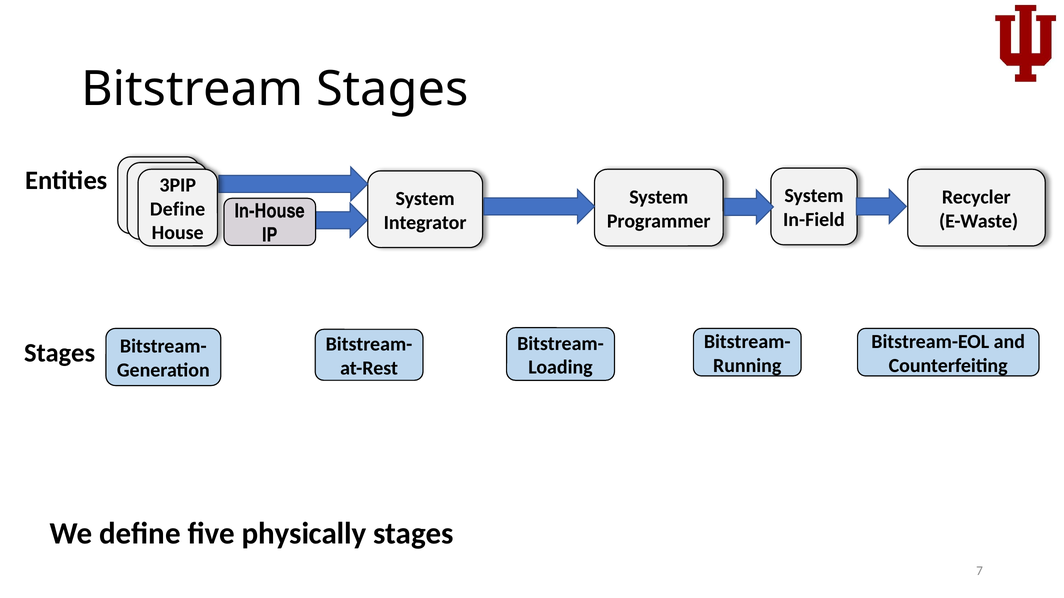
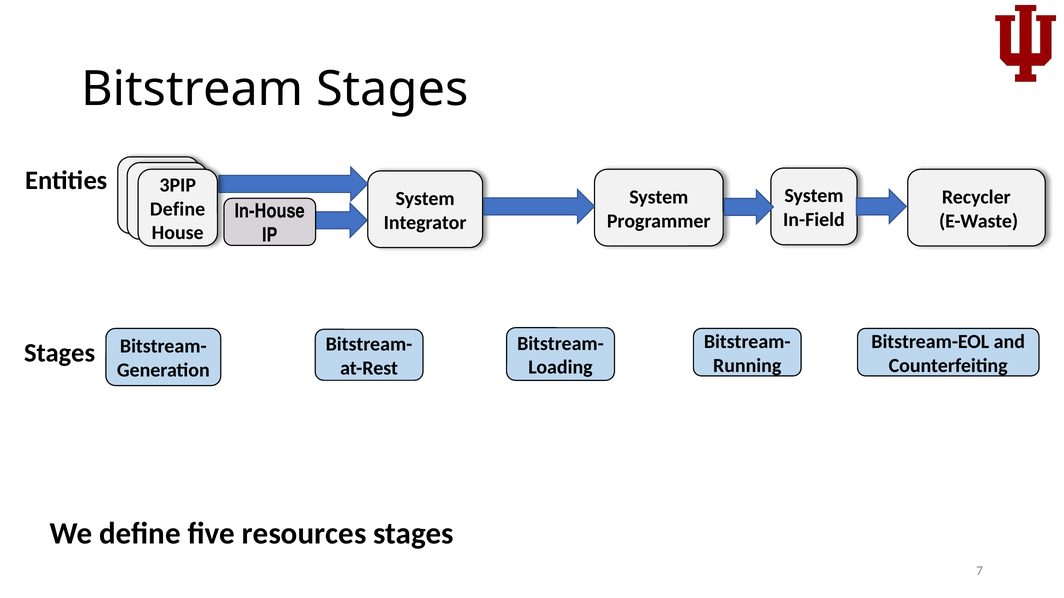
physically: physically -> resources (304, 534)
